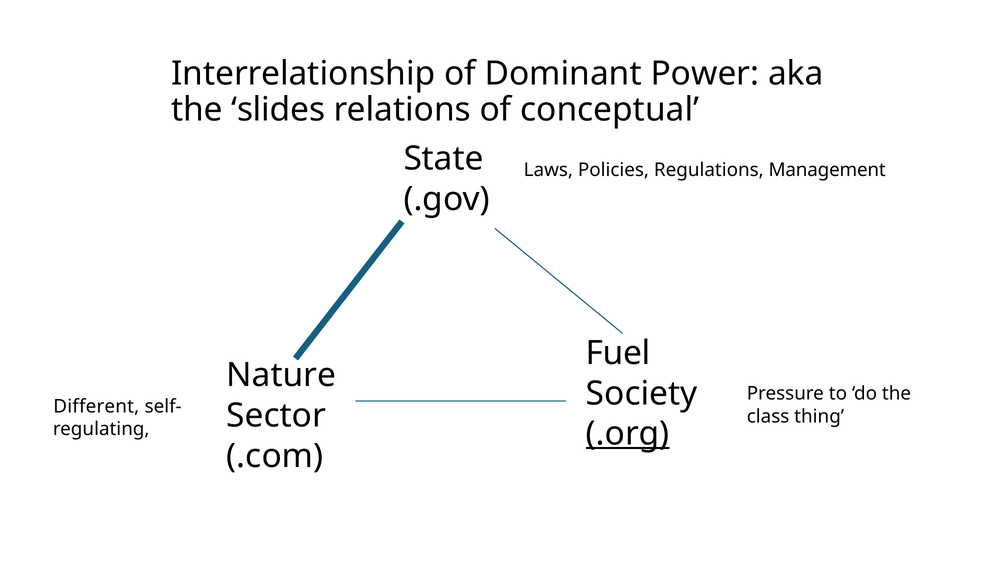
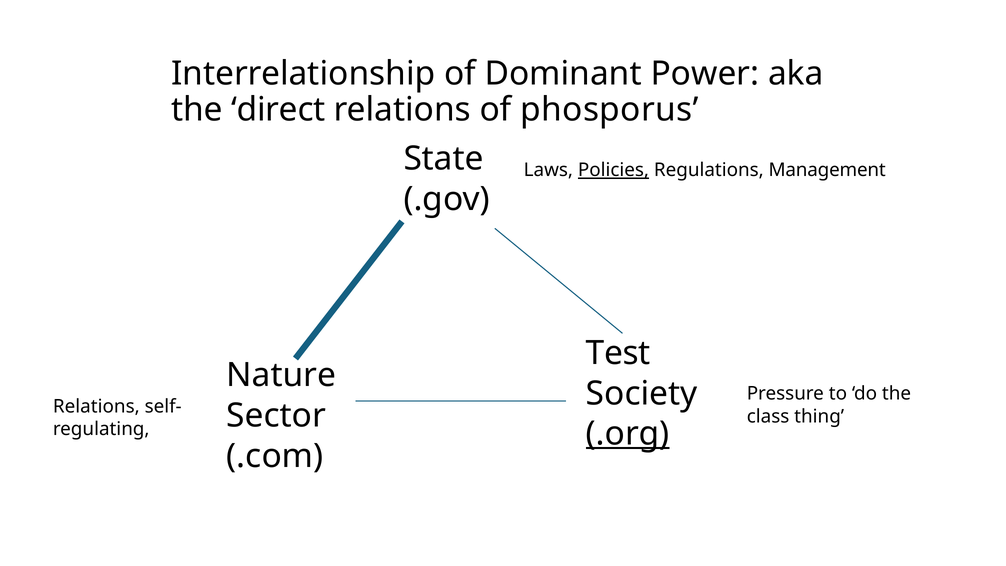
slides: slides -> direct (278, 110)
conceptual: conceptual -> phosporus (609, 110)
Policies underline: none -> present (613, 170)
Fuel: Fuel -> Test (618, 353)
Different: Different -> Relations (96, 406)
